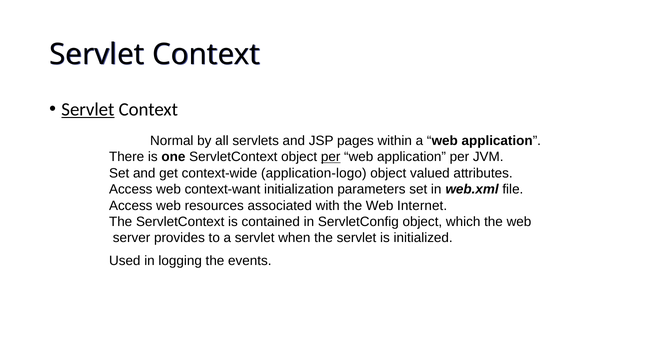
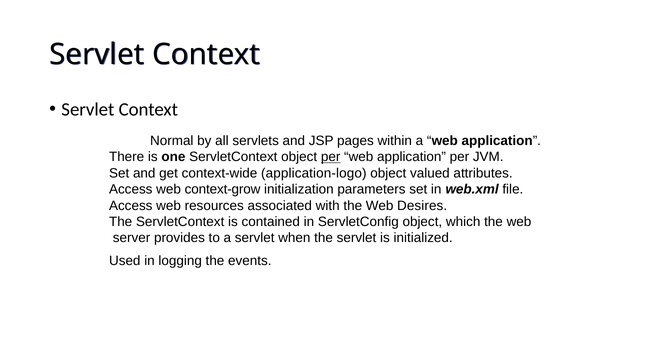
Servlet underline: present -> none (88, 109)
context-want: context-want -> context-grow (223, 189)
Internet: Internet -> Desires (422, 205)
